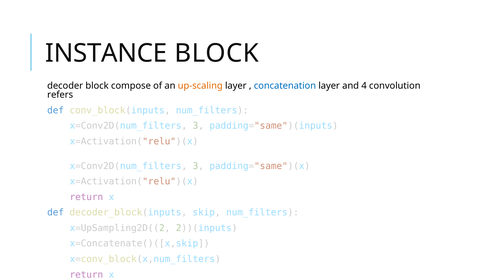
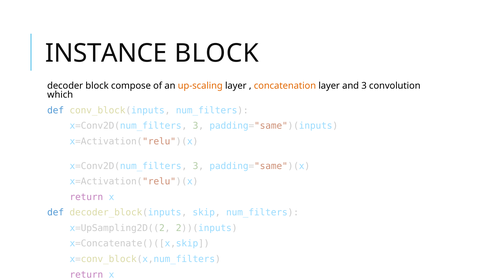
concatenation colour: blue -> orange (285, 86)
and 4: 4 -> 3 (364, 86)
refers: refers -> which (60, 95)
